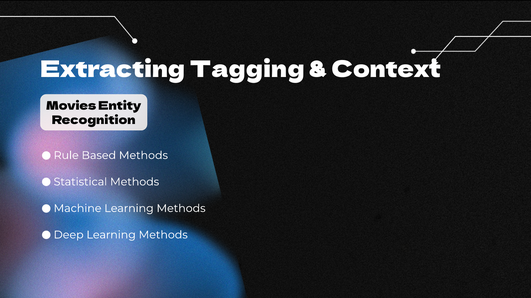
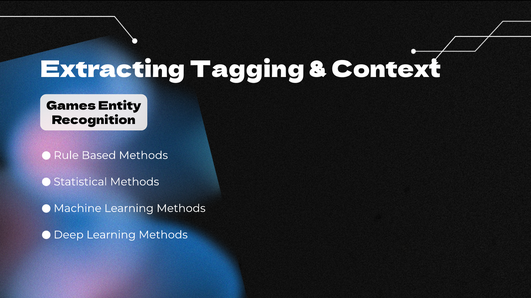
Movies: Movies -> Games (71, 106)
